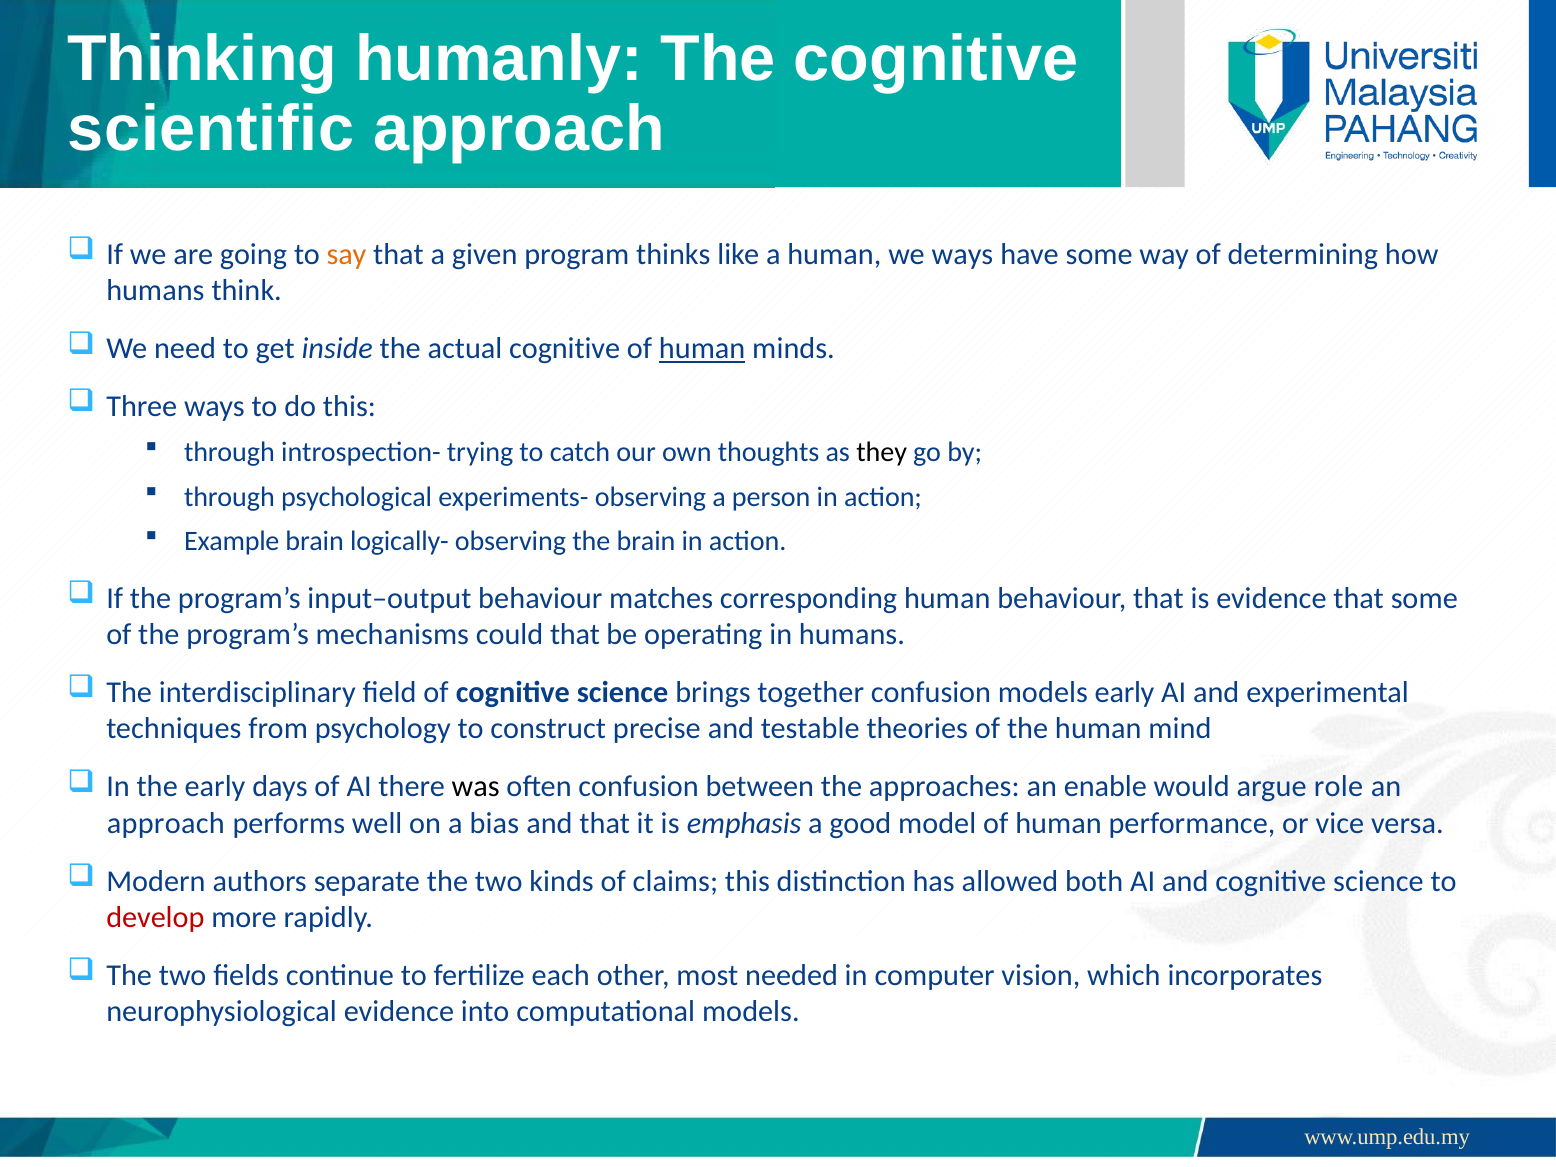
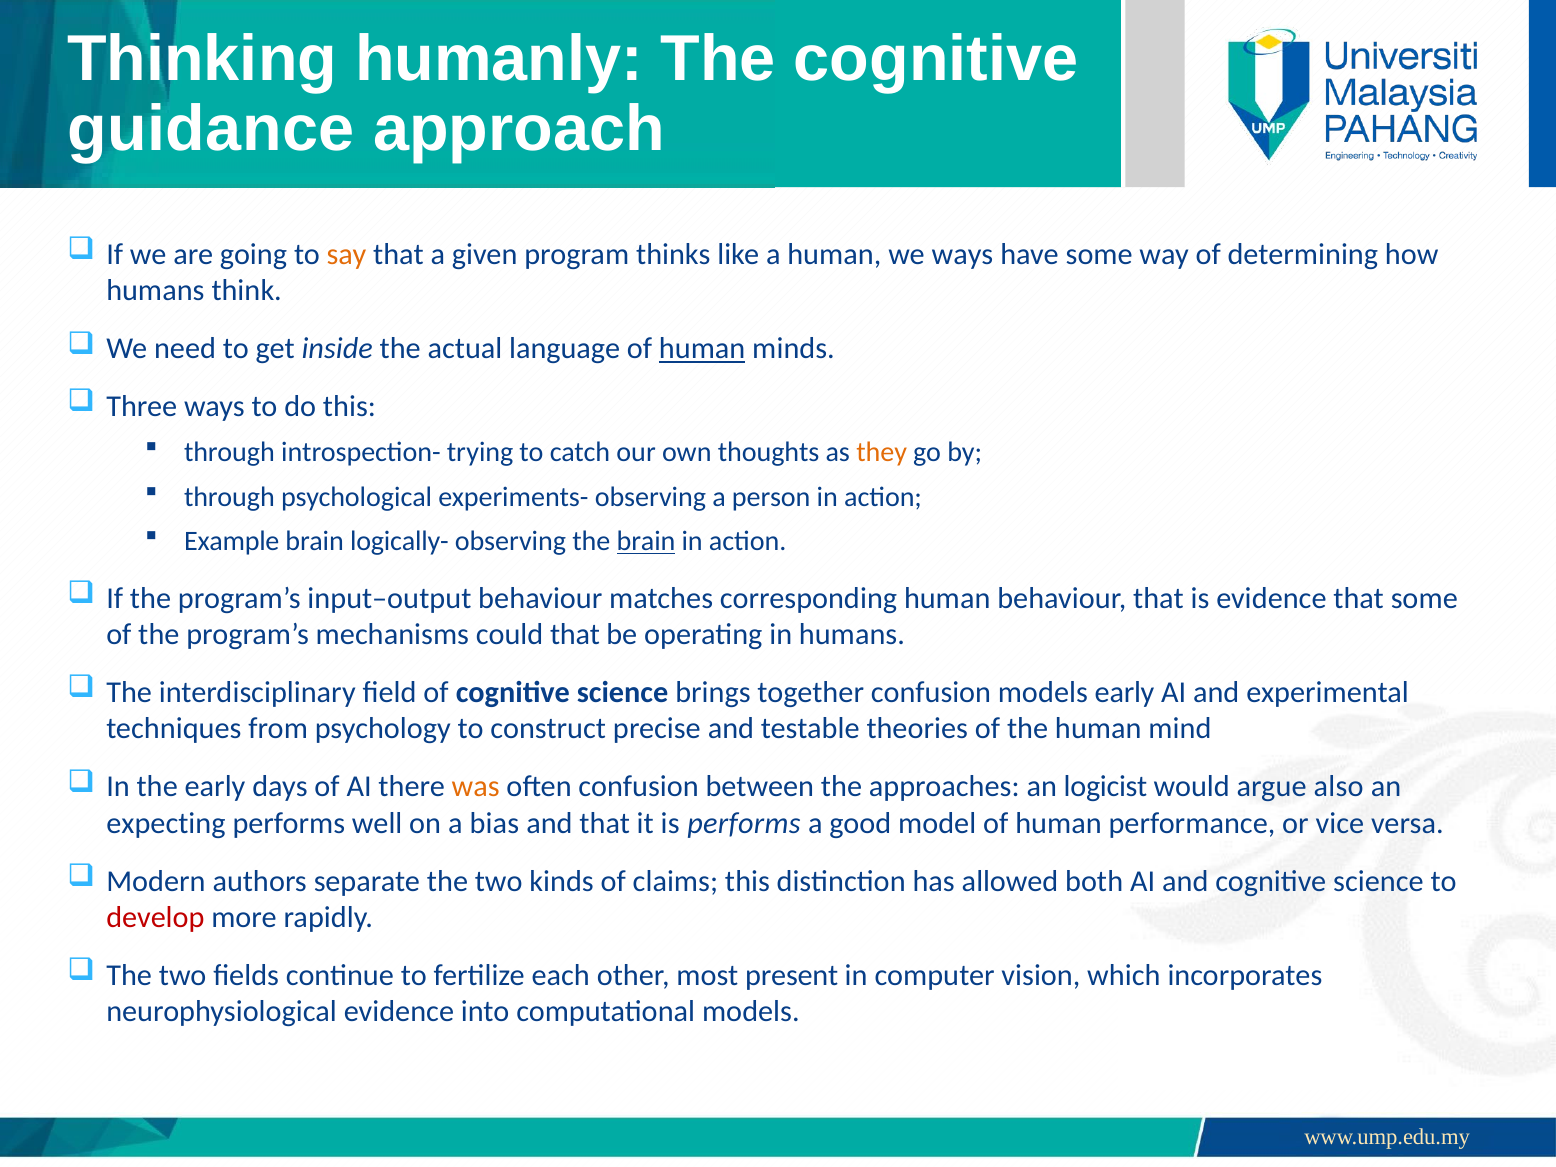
scientific: scientific -> guidance (211, 129)
actual cognitive: cognitive -> language (565, 349)
they colour: black -> orange (882, 452)
brain underline: none -> present (646, 541)
was colour: black -> orange (476, 787)
enable: enable -> logicist (1106, 787)
role: role -> also (1339, 787)
approach: approach -> expecting (166, 823)
is emphasis: emphasis -> performs (744, 823)
needed: needed -> present (792, 975)
